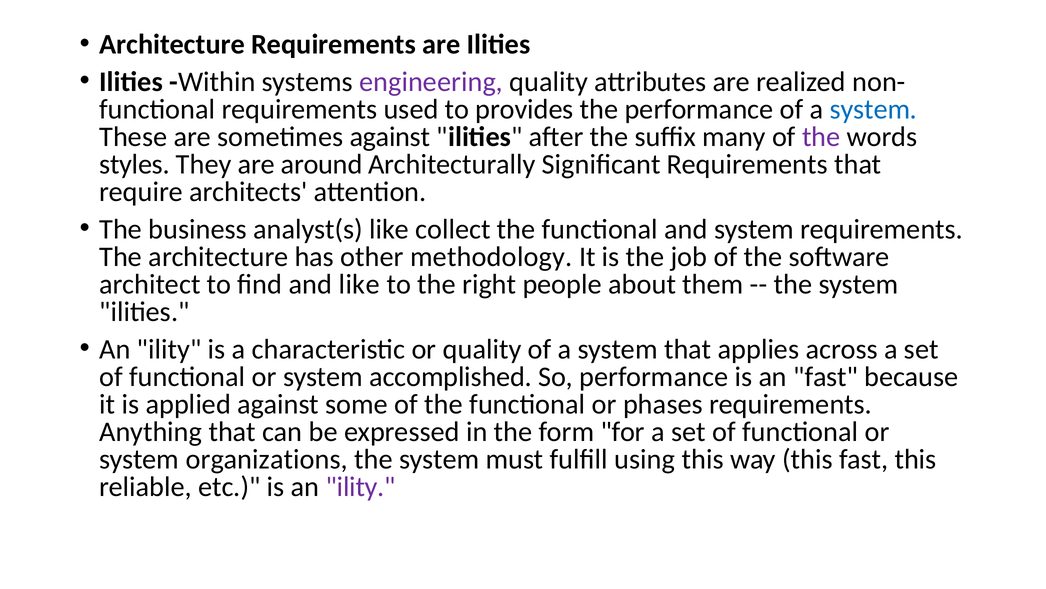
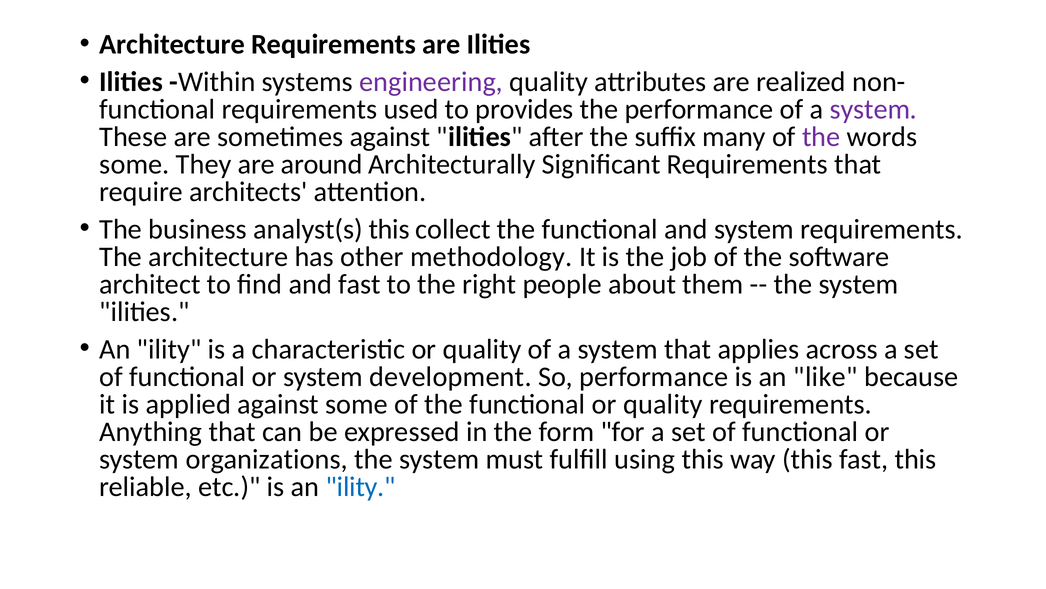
system colour: blue -> purple (874, 109)
styles: styles -> some (134, 164)
analyst(s like: like -> this (389, 229)
and like: like -> fast (359, 284)
accomplished: accomplished -> development (451, 376)
an fast: fast -> like (825, 376)
functional or phases: phases -> quality (663, 404)
ility colour: purple -> blue (361, 486)
